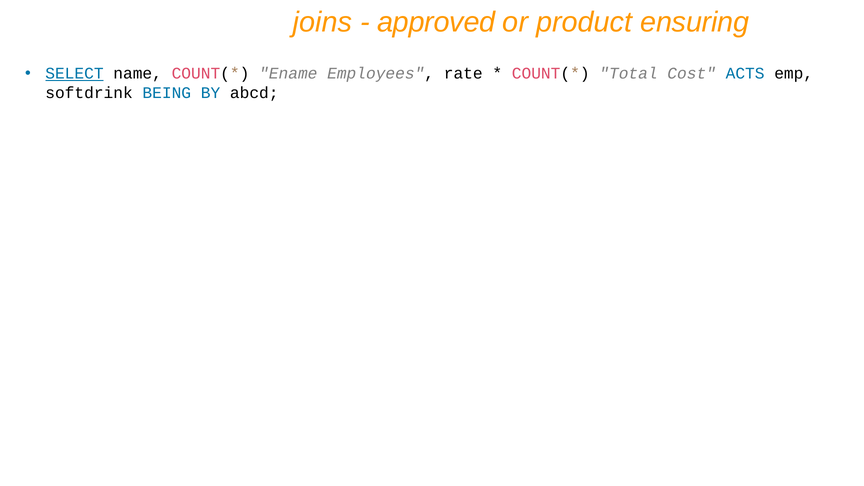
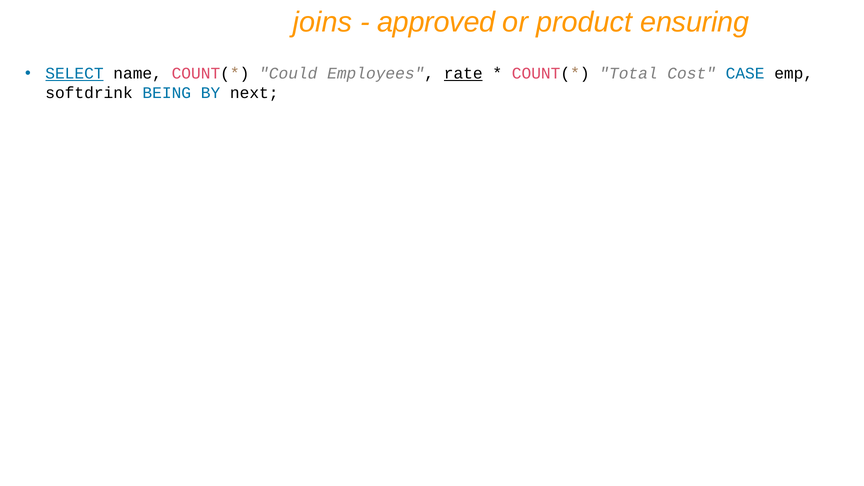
Ename: Ename -> Could (288, 74)
rate underline: none -> present (463, 74)
ACTS: ACTS -> CASE (745, 74)
abcd: abcd -> next (254, 93)
